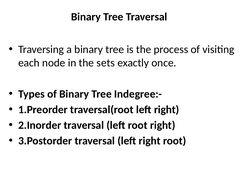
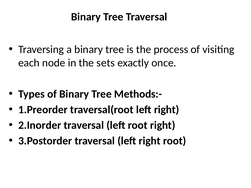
Indegree:-: Indegree:- -> Methods:- (138, 94)
